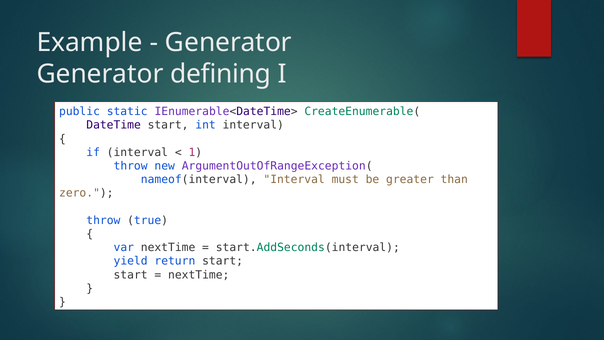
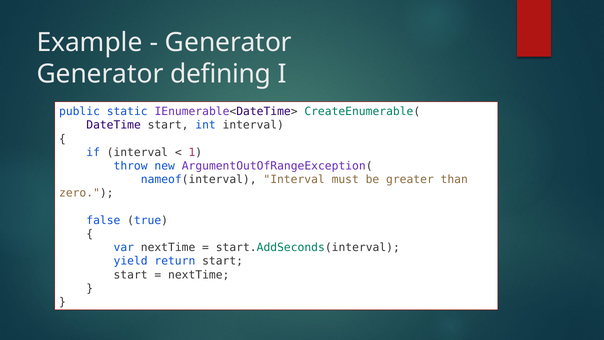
throw: throw -> false (103, 220)
